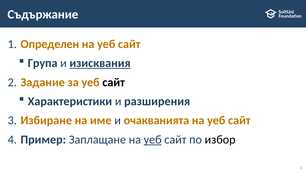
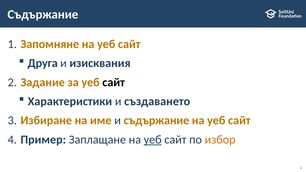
Определен: Определен -> Запомняне (50, 44)
Група: Група -> Друга (43, 63)
изисквания underline: present -> none (100, 63)
разширения: разширения -> създаването (157, 101)
и очакванията: очакванията -> съдържание (156, 121)
избор colour: black -> orange (220, 140)
